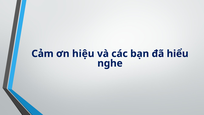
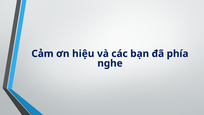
hiểu: hiểu -> phía (178, 54)
